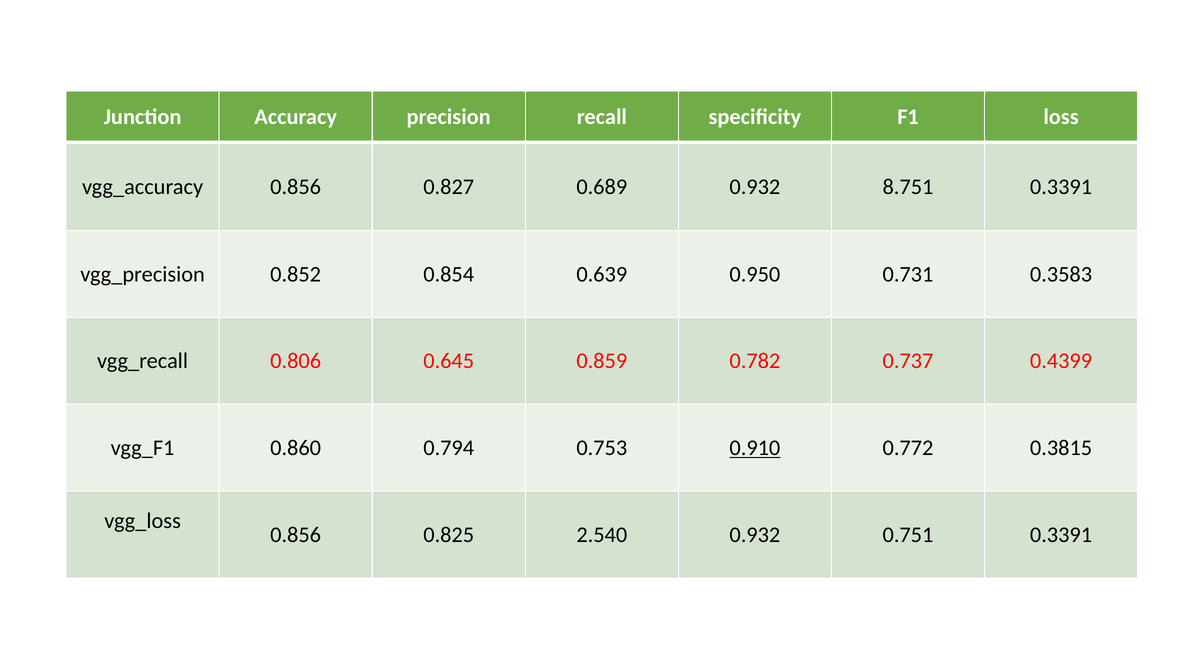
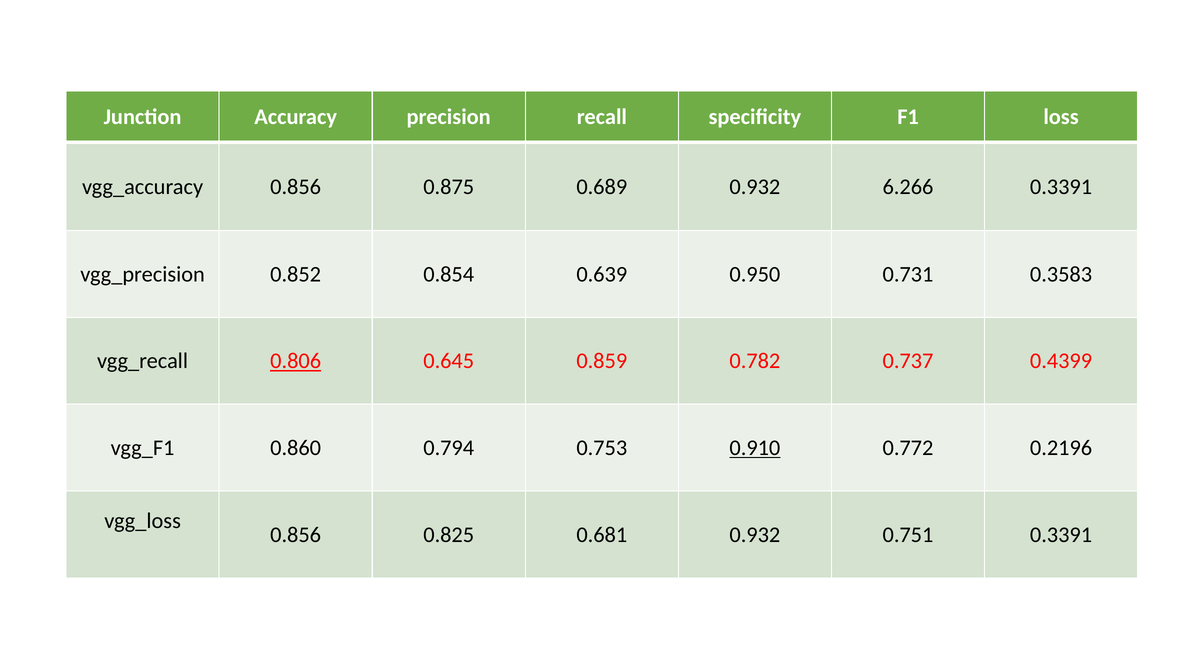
0.827: 0.827 -> 0.875 (449, 187)
8.751: 8.751 -> 6.266 (908, 187)
0.806 underline: none -> present (296, 361)
0.3815: 0.3815 -> 0.2196 (1061, 448)
2.540: 2.540 -> 0.681 (602, 535)
